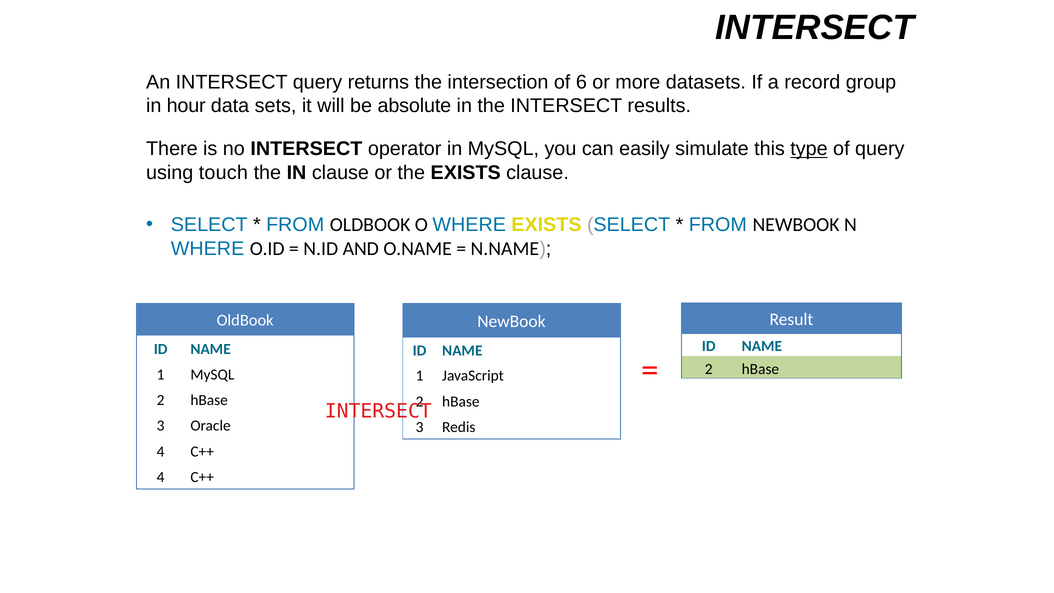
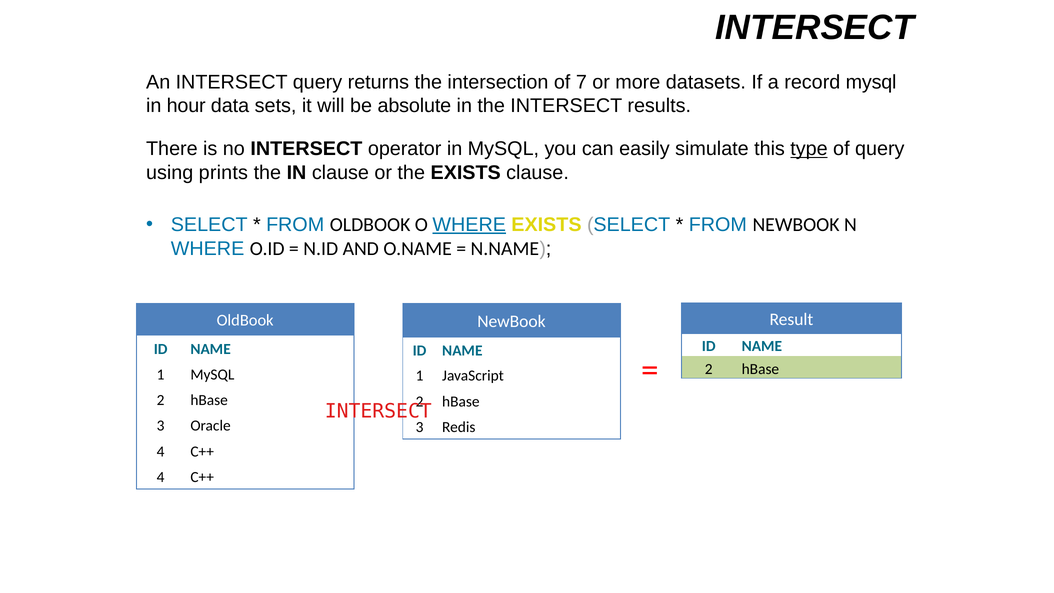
6: 6 -> 7 (581, 82)
record group: group -> mysql (871, 82)
touch: touch -> prints (223, 173)
WHERE underline: none -> present (469, 225)
